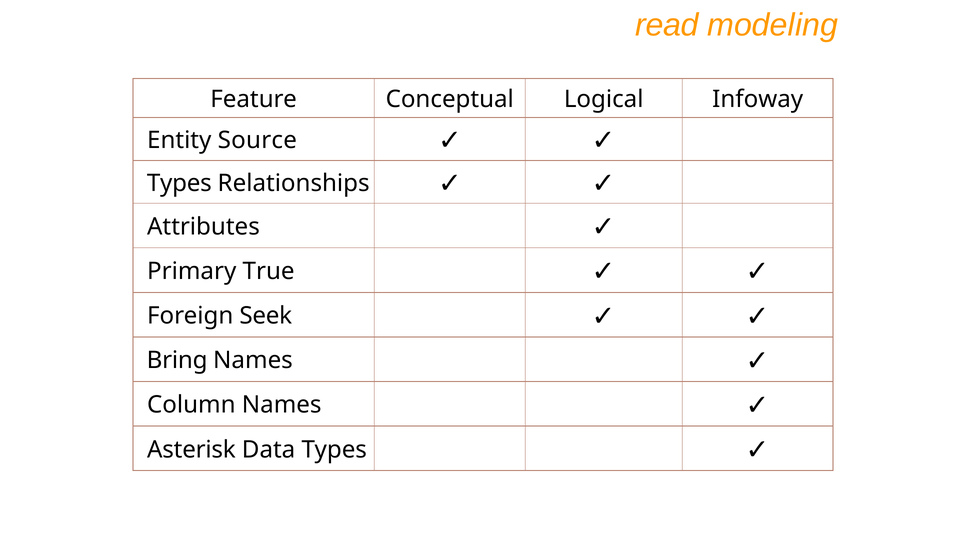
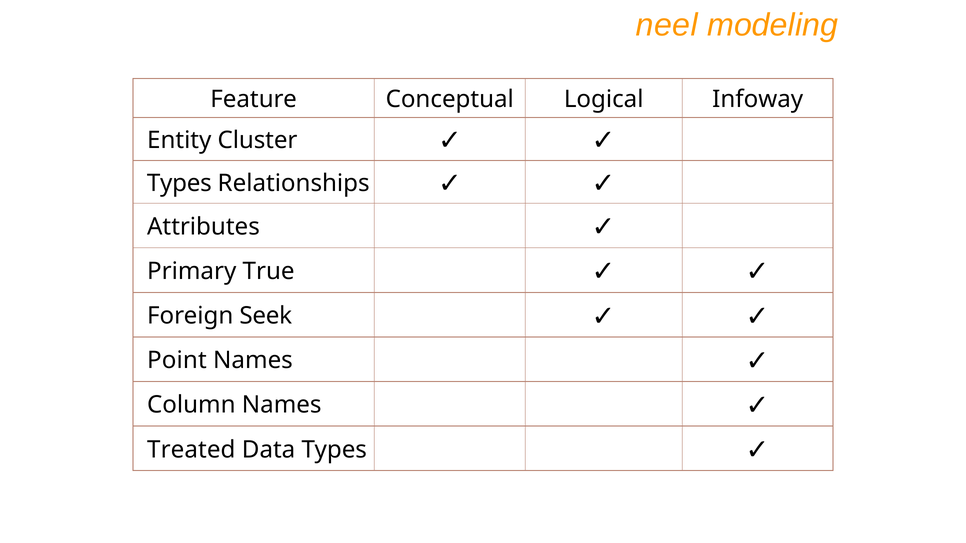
read: read -> neel (667, 25)
Source: Source -> Cluster (258, 140)
Bring: Bring -> Point (177, 361)
Asterisk: Asterisk -> Treated (191, 450)
